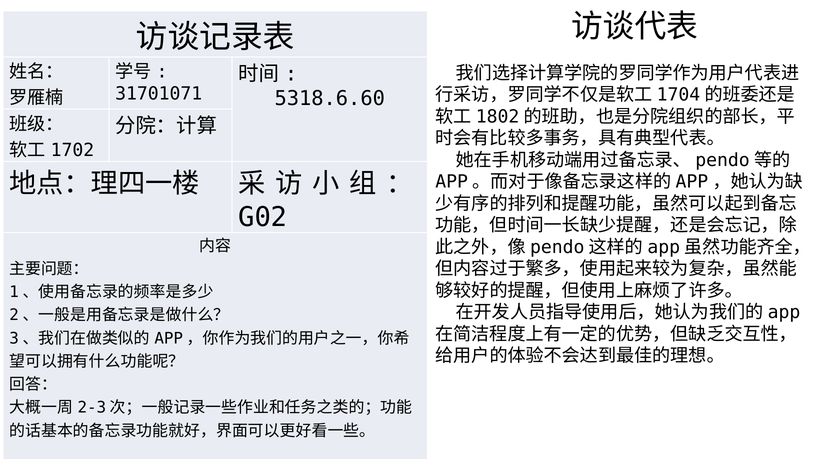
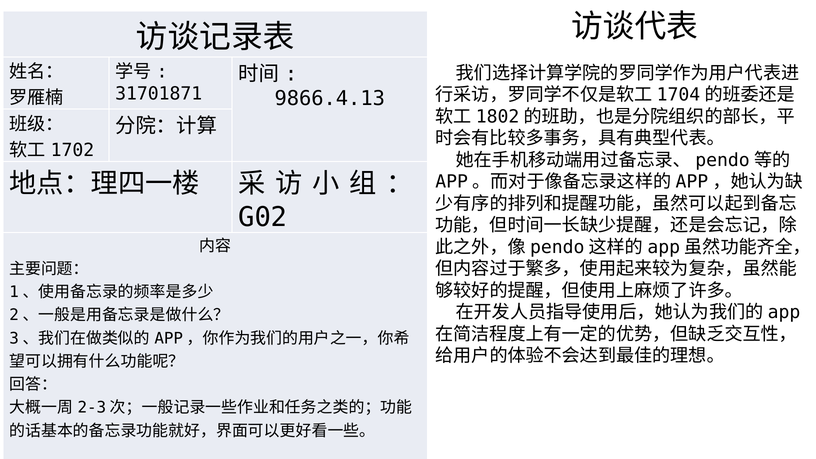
31701071: 31701071 -> 31701871 (159, 94)
5318.6.60: 5318.6.60 -> 9866.4.13 (330, 99)
